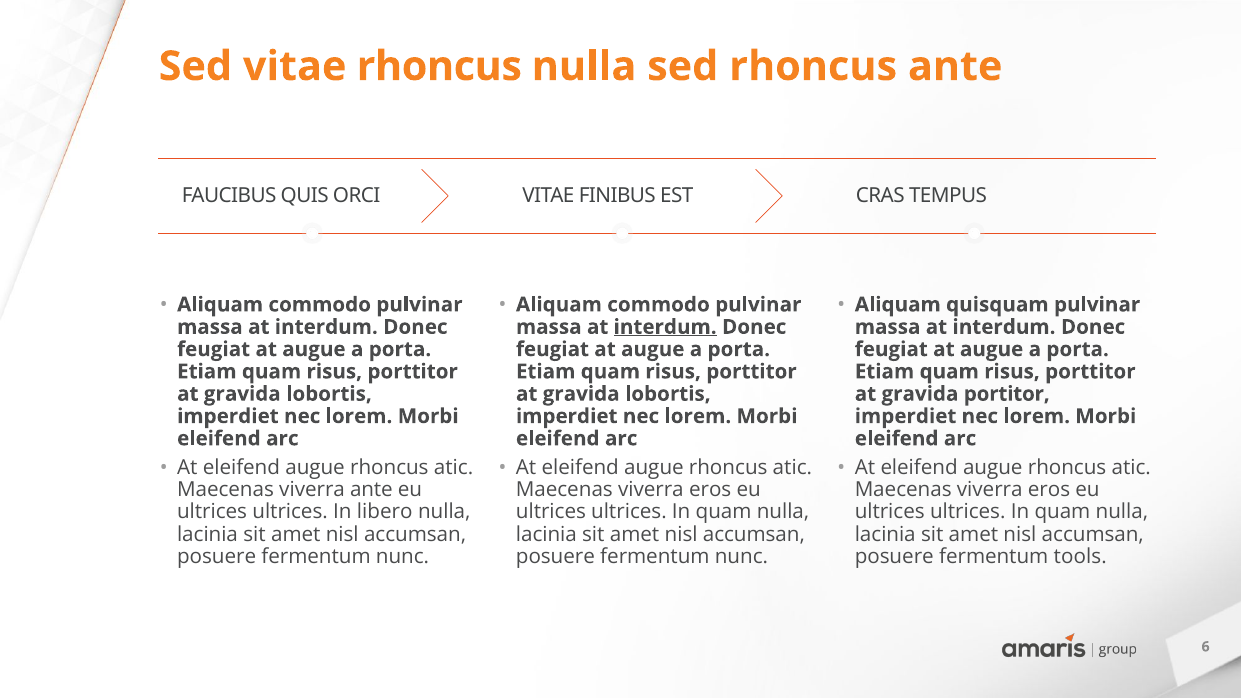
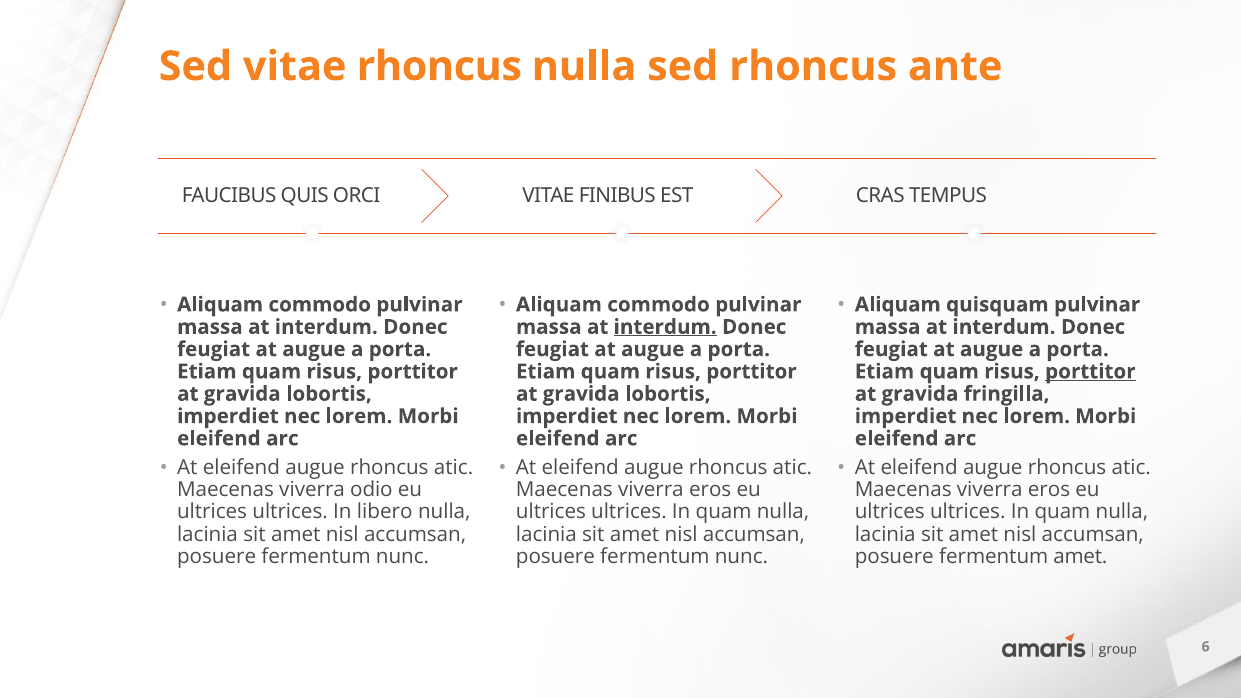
porttitor underline: none -> present (1090, 372)
portitor: portitor -> fringilla (1007, 394)
viverra ante: ante -> odio (371, 490)
fermentum tools: tools -> amet (1080, 557)
